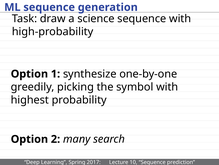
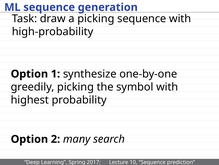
a science: science -> picking (96, 19)
